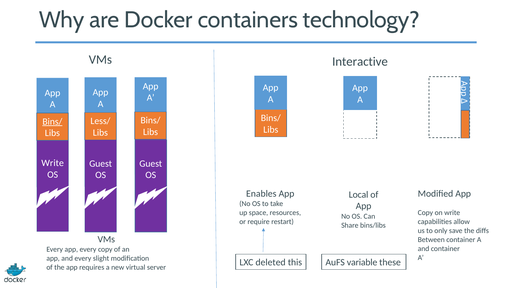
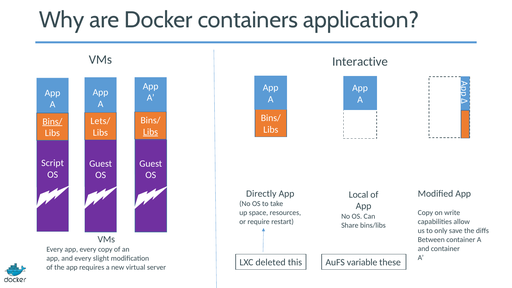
technology: technology -> application (361, 20)
Less/: Less/ -> Lets/ (100, 121)
Libs underline: none -> present (151, 132)
Write: Write -> Script (53, 163)
Enables: Enables -> Directly (261, 194)
